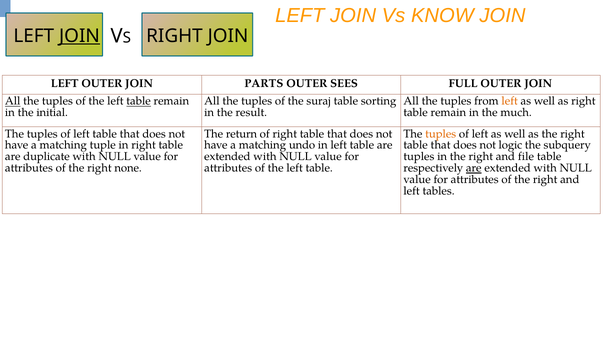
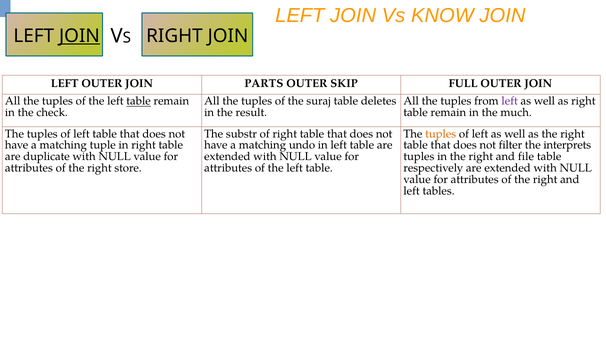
SEES: SEES -> SKIP (344, 83)
All underline: present -> none (13, 101)
sorting: sorting -> deletes (379, 101)
left colour: orange -> purple (510, 101)
initial: initial -> check (52, 113)
return: return -> substr (241, 134)
logic: logic -> filter (510, 145)
subquery: subquery -> interprets (567, 145)
none: none -> store (128, 168)
are underline: present -> none (474, 168)
